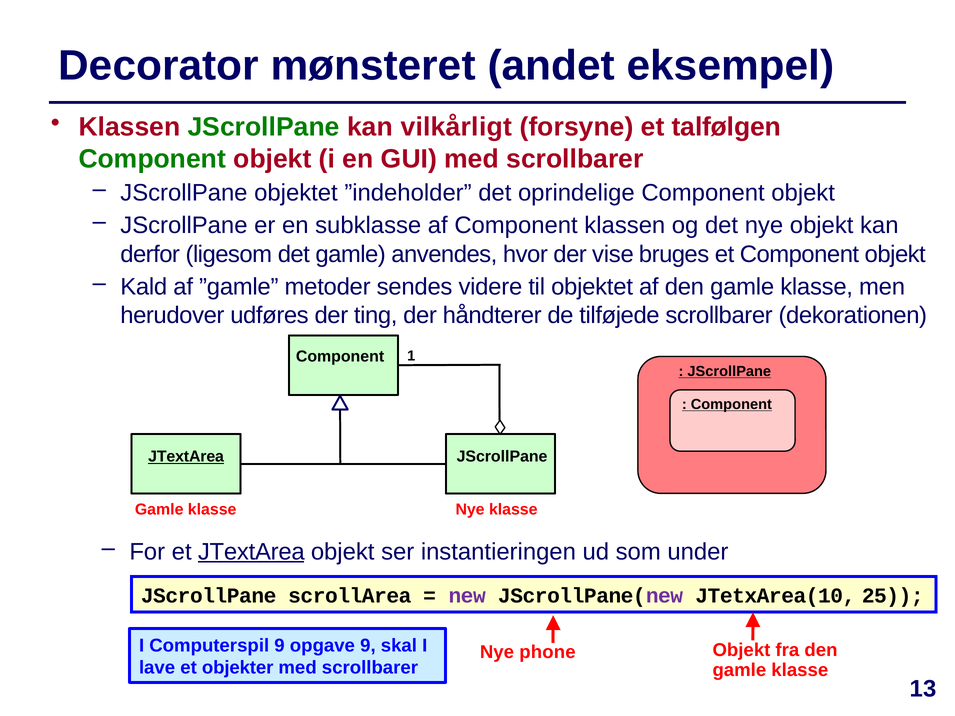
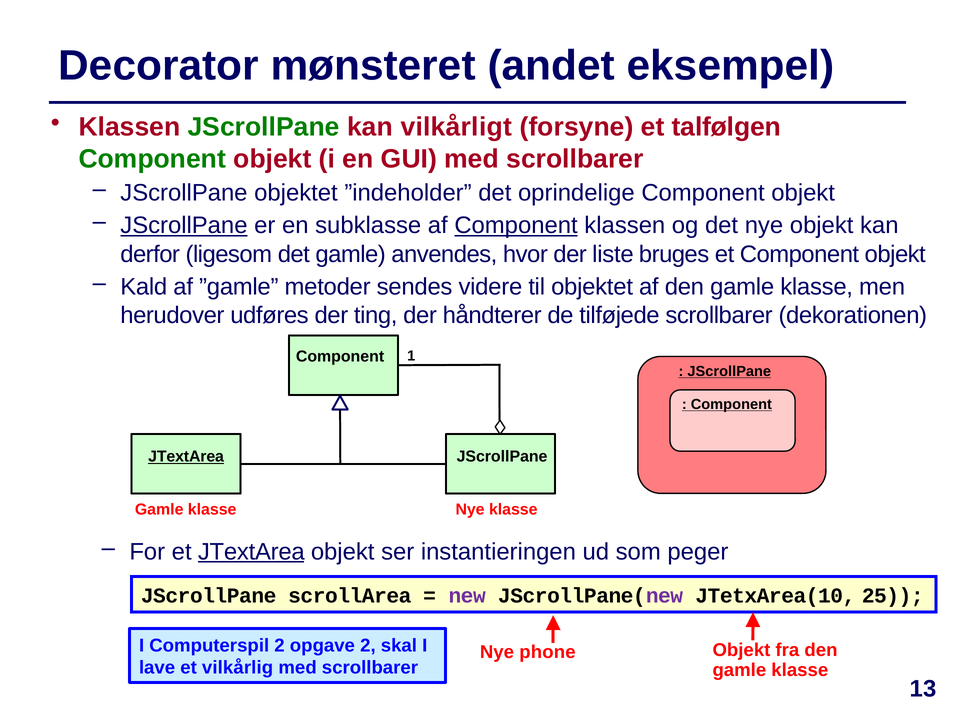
JScrollPane underline: none -> present (184, 226)
Component underline: none -> present (516, 226)
vise: vise -> liste (613, 254)
under: under -> peger (698, 552)
Computerspil 9: 9 -> 2 (280, 646)
opgave 9: 9 -> 2 (368, 646)
objekter: objekter -> vilkårlig (238, 668)
